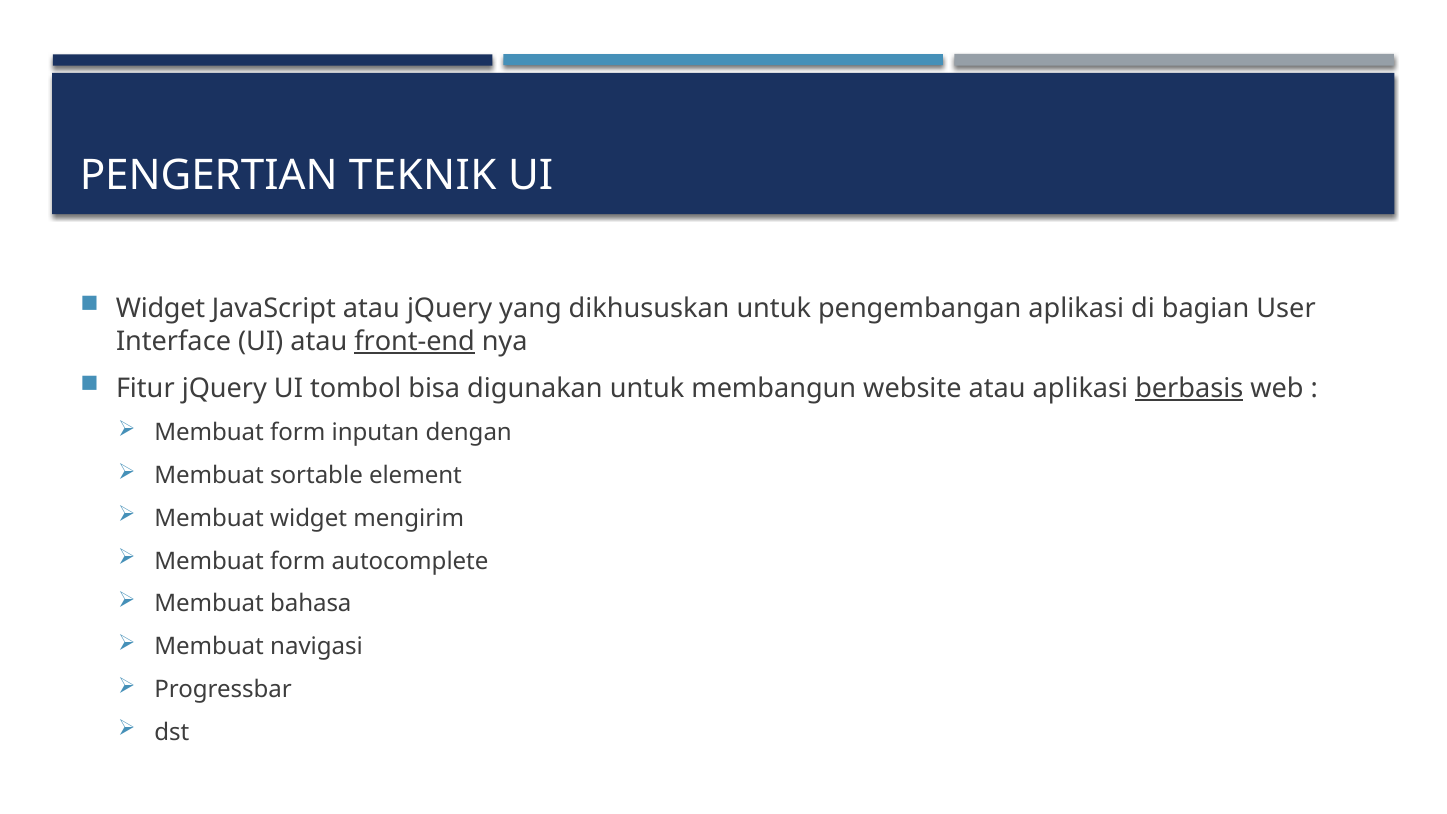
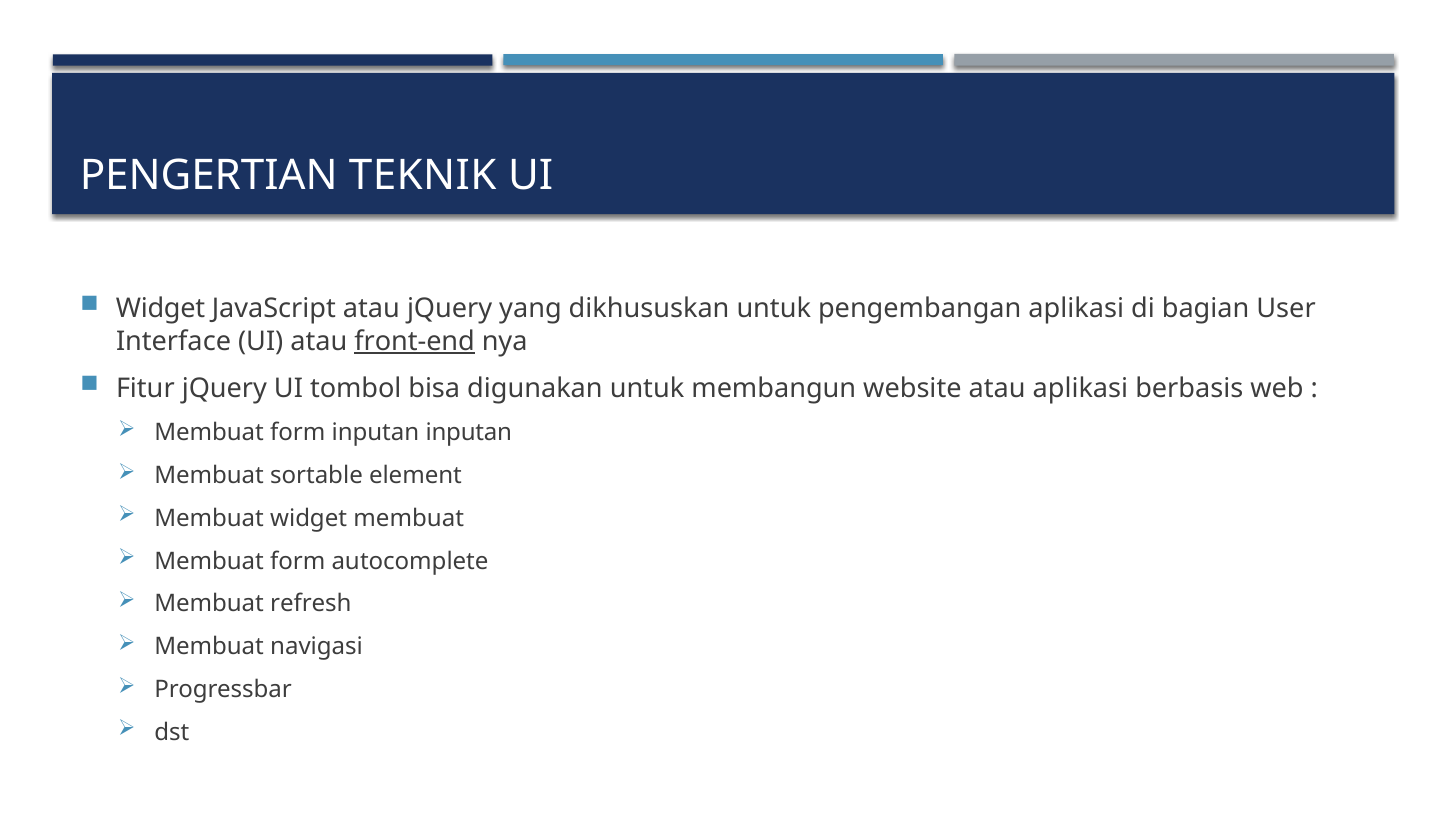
berbasis underline: present -> none (1189, 388)
inputan dengan: dengan -> inputan (469, 433)
widget mengirim: mengirim -> membuat (409, 518)
bahasa: bahasa -> refresh (311, 604)
